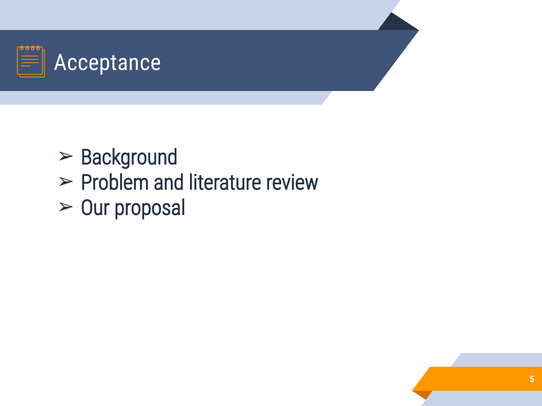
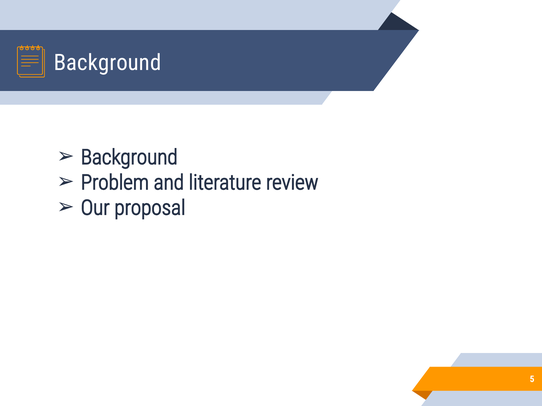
Acceptance: Acceptance -> Background (107, 63)
